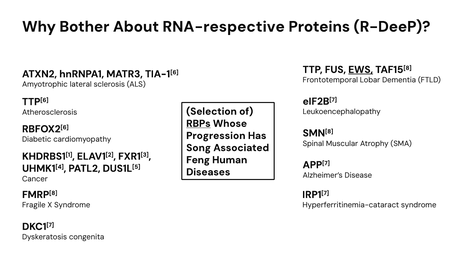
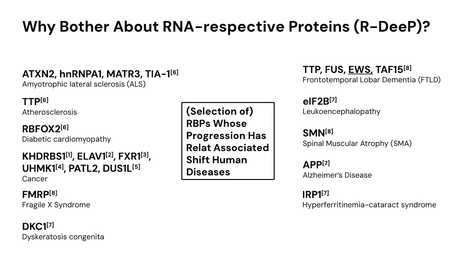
RBPs underline: present -> none (198, 124)
Song: Song -> Relat (199, 148)
Feng: Feng -> Shift (198, 160)
